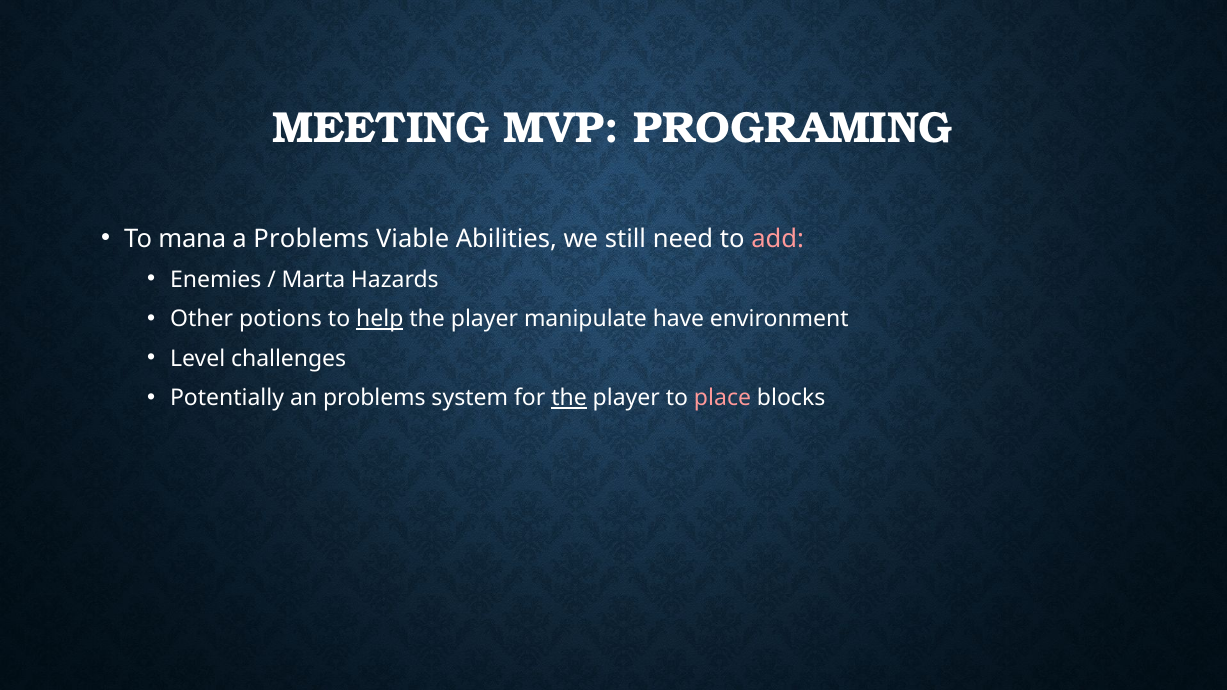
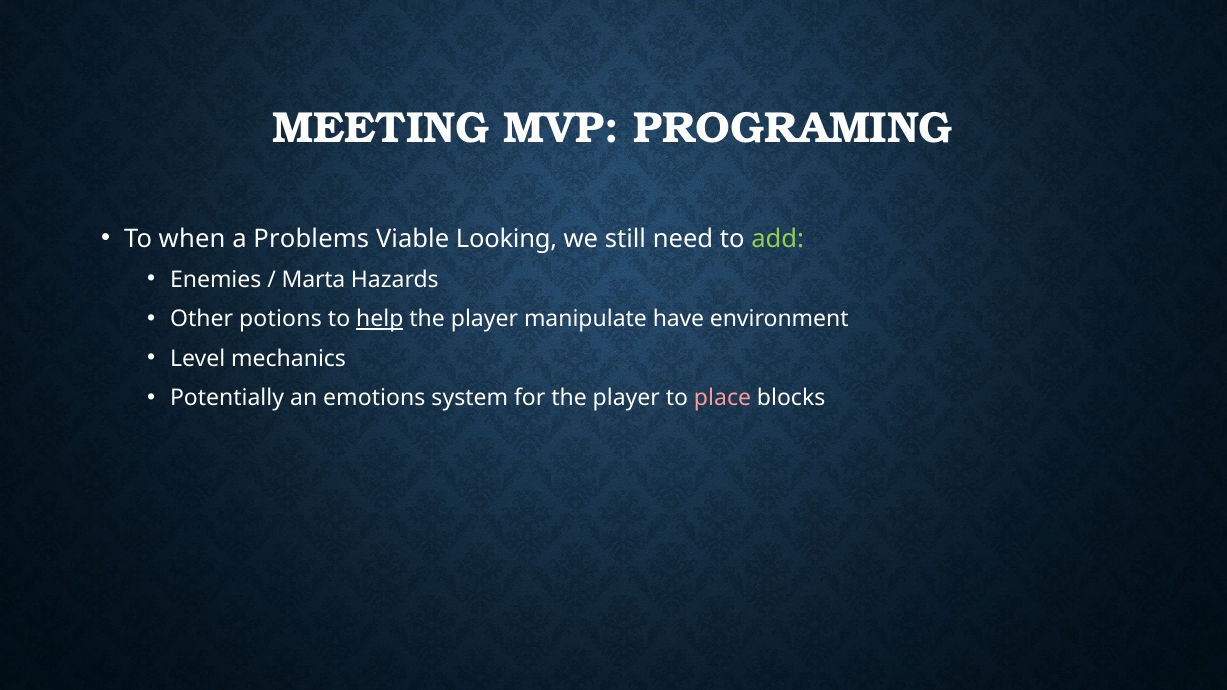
mana: mana -> when (192, 239)
Abilities: Abilities -> Looking (507, 239)
add colour: pink -> light green (778, 239)
challenges: challenges -> mechanics (289, 359)
an problems: problems -> emotions (374, 398)
the underline: present -> none (569, 398)
